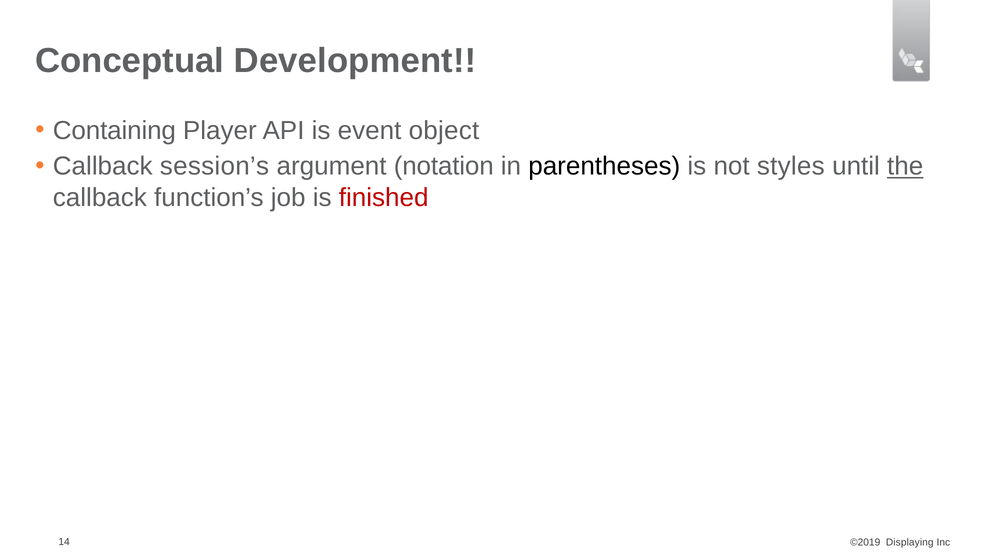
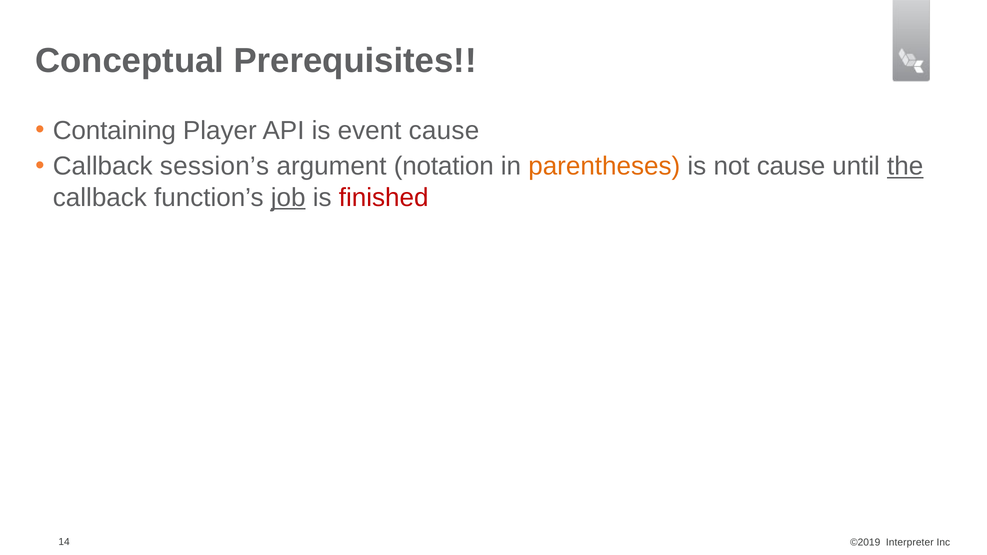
Development: Development -> Prerequisites (355, 61)
event object: object -> cause (444, 131)
parentheses colour: black -> orange (604, 166)
not styles: styles -> cause (791, 166)
job underline: none -> present (288, 198)
Displaying: Displaying -> Interpreter (910, 543)
